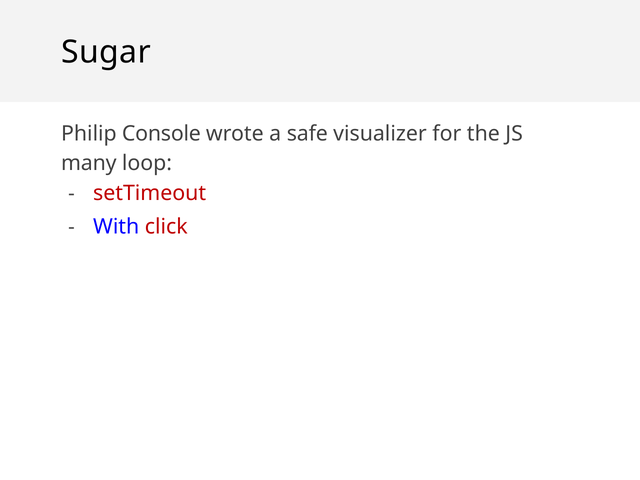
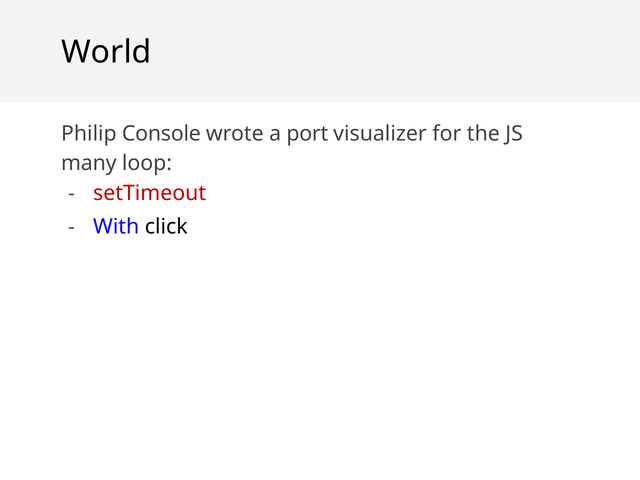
Sugar: Sugar -> World (106, 52)
safe: safe -> port (307, 134)
click colour: red -> black (166, 227)
